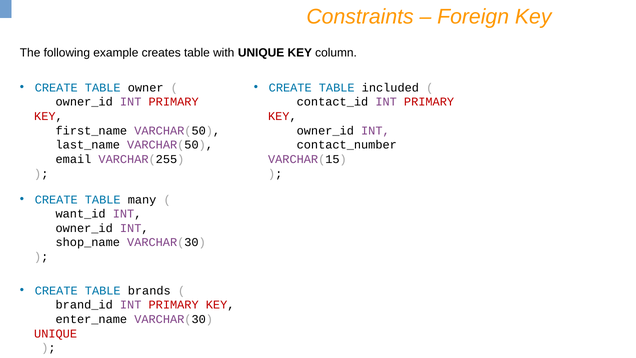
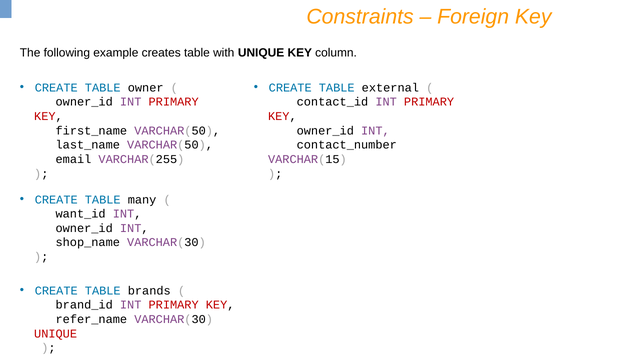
included: included -> external (390, 88)
enter_name: enter_name -> refer_name (91, 319)
